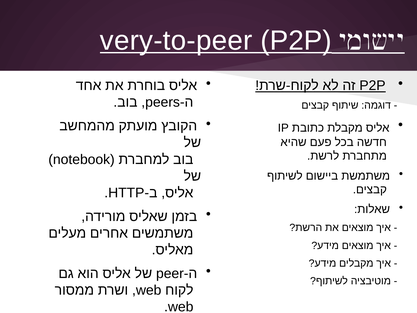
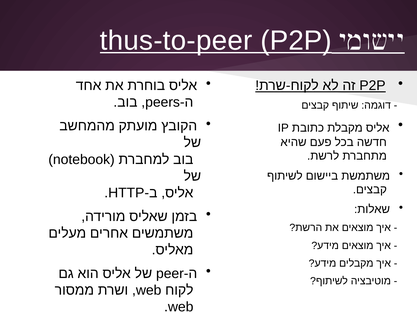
very-to-peer: very-to-peer -> thus-to-peer (176, 41)
